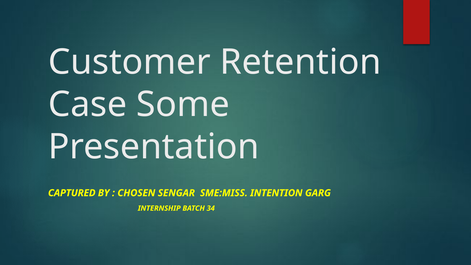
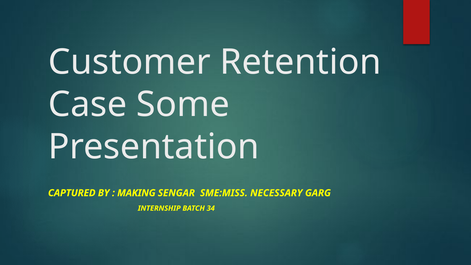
CHOSEN: CHOSEN -> MAKING (136, 193)
INTENTION: INTENTION -> NECESSARY (276, 193)
